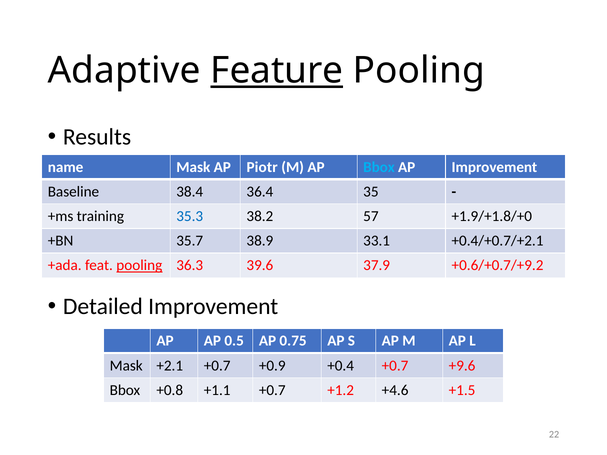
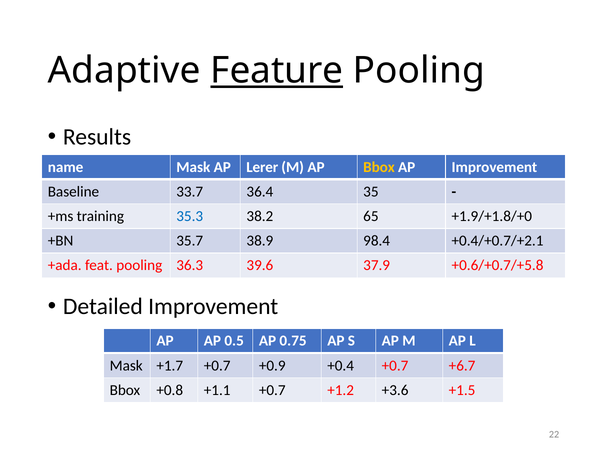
Piotr: Piotr -> Lerer (262, 167)
Bbox colour: light blue -> yellow (379, 167)
38.4: 38.4 -> 33.7 (190, 192)
57: 57 -> 65 (371, 216)
33.1: 33.1 -> 98.4 (377, 241)
pooling underline: present -> none (139, 266)
+0.6/+0.7/+9.2: +0.6/+0.7/+9.2 -> +0.6/+0.7/+5.8 (498, 266)
+2.1: +2.1 -> +1.7 (170, 366)
+9.6: +9.6 -> +6.7 (462, 366)
+4.6: +4.6 -> +3.6 (395, 390)
